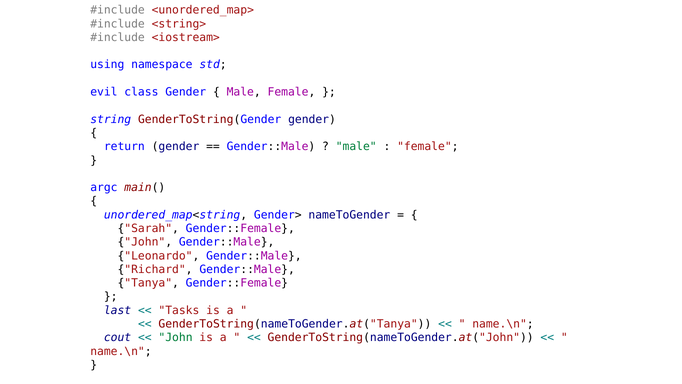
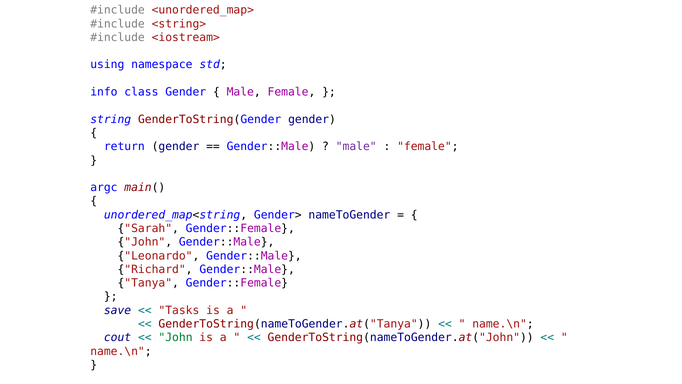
evil: evil -> info (104, 92)
male colour: green -> purple (356, 146)
last: last -> save (118, 310)
